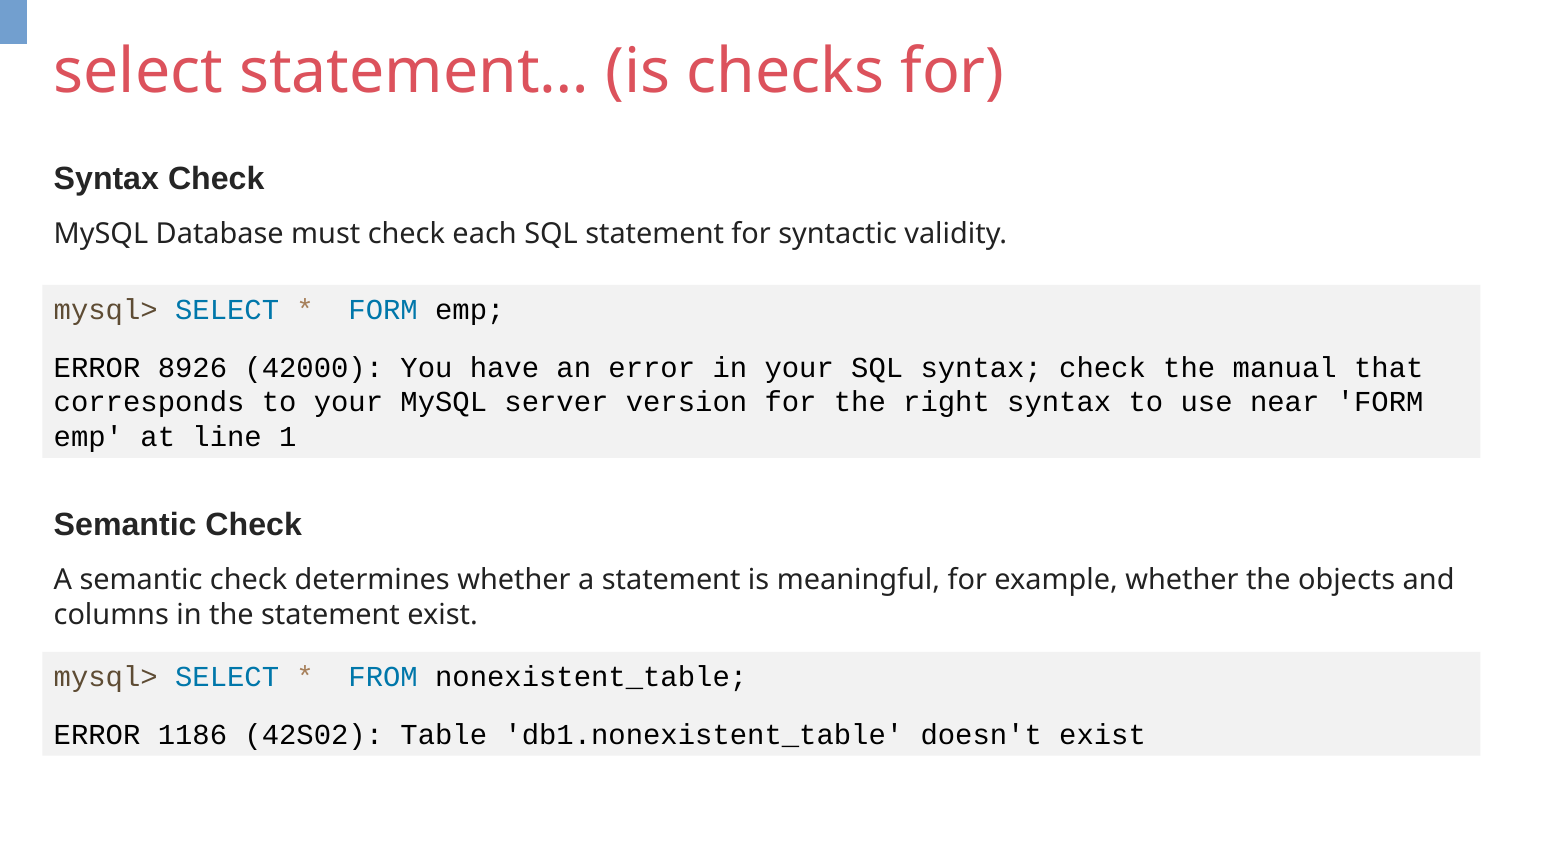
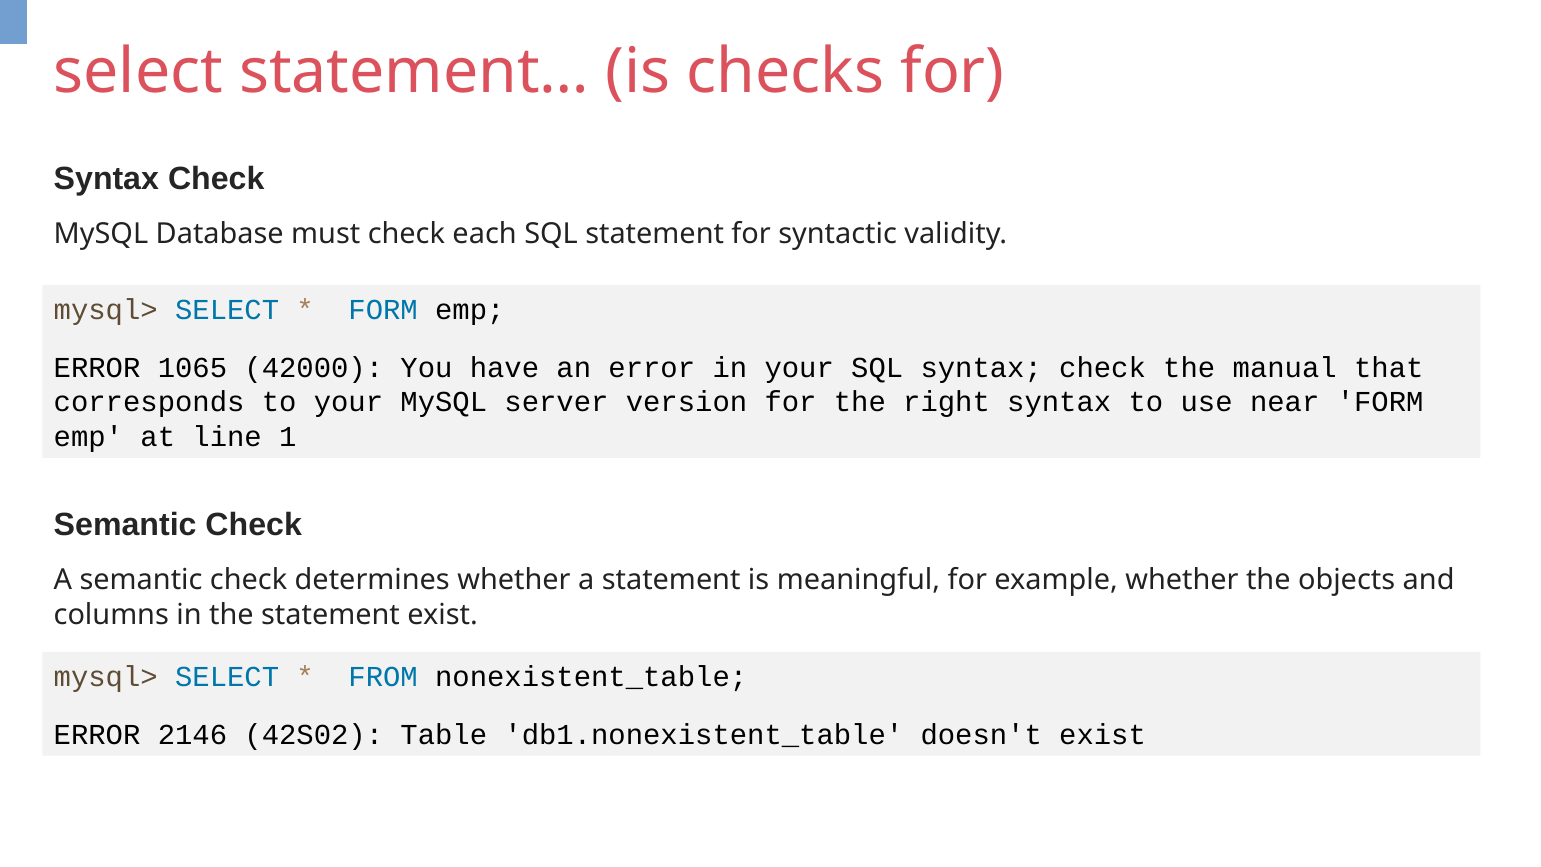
8926: 8926 -> 1065 (192, 368)
1186: 1186 -> 2146 (192, 735)
